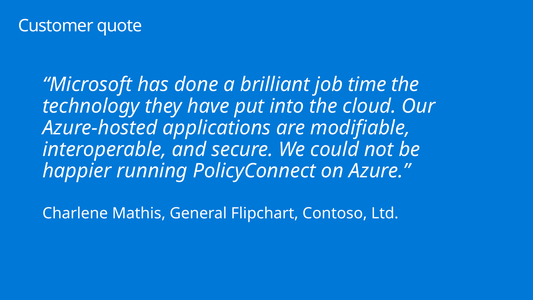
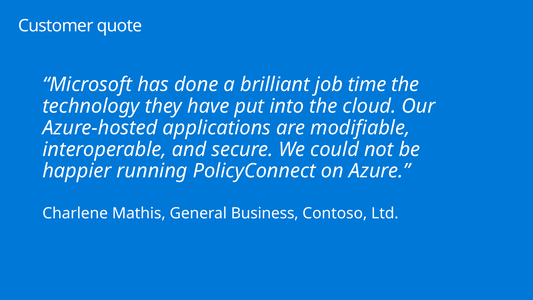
Flipchart: Flipchart -> Business (265, 213)
